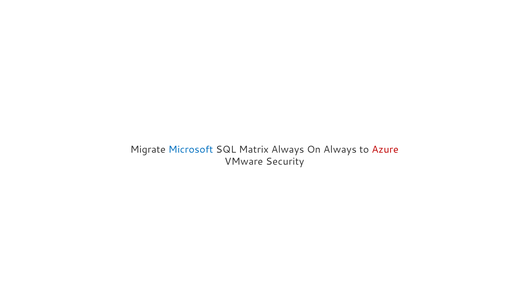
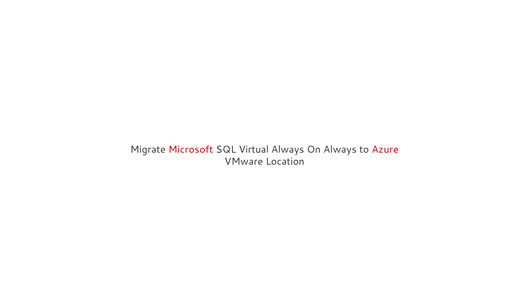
Microsoft colour: blue -> red (191, 149)
Matrix: Matrix -> Virtual (254, 149)
Security: Security -> Location (285, 161)
